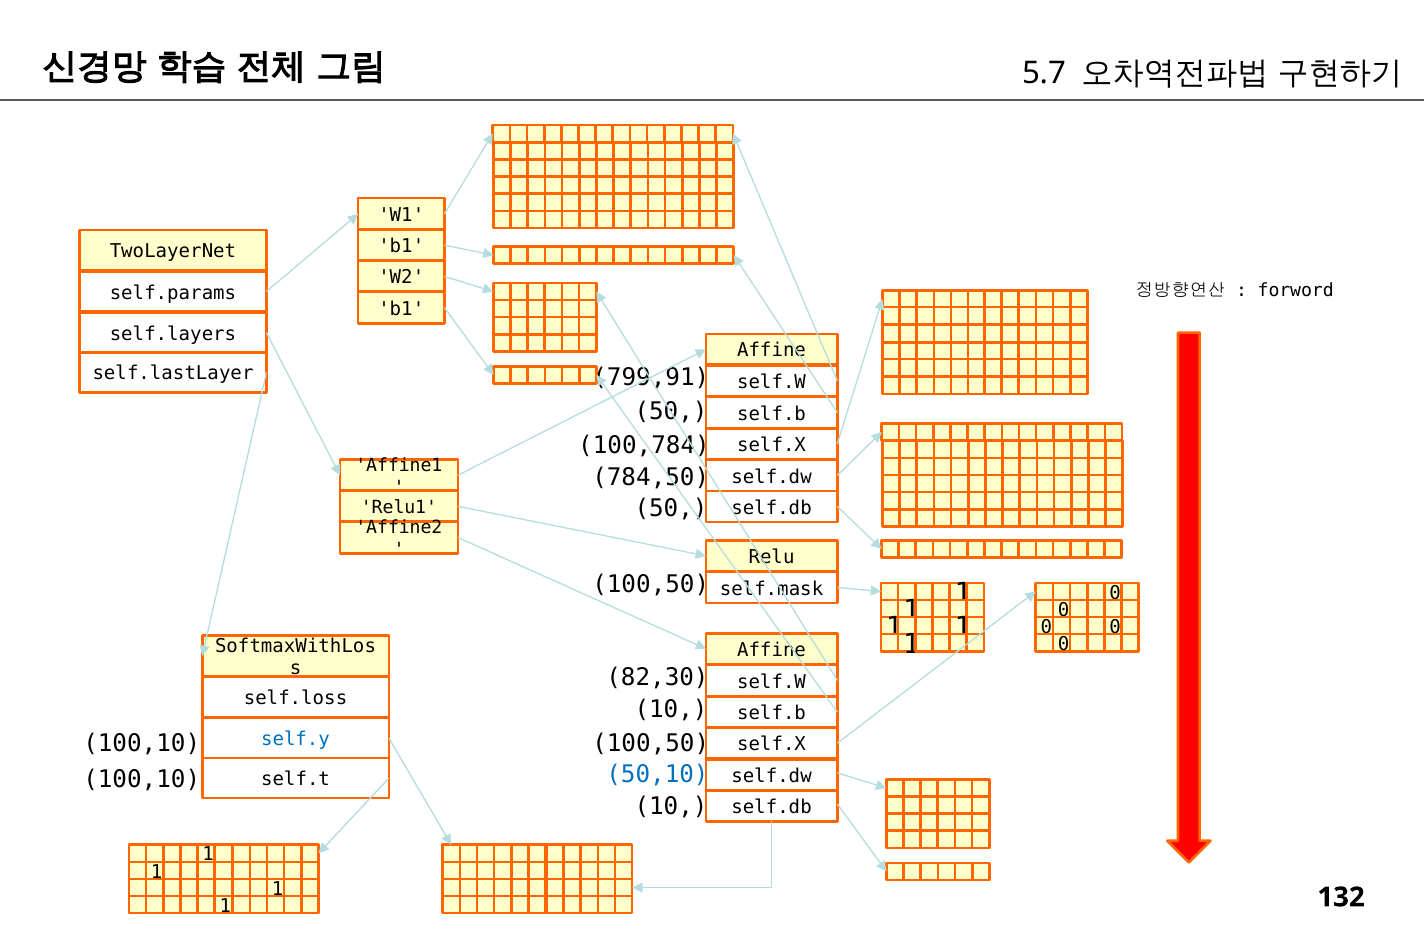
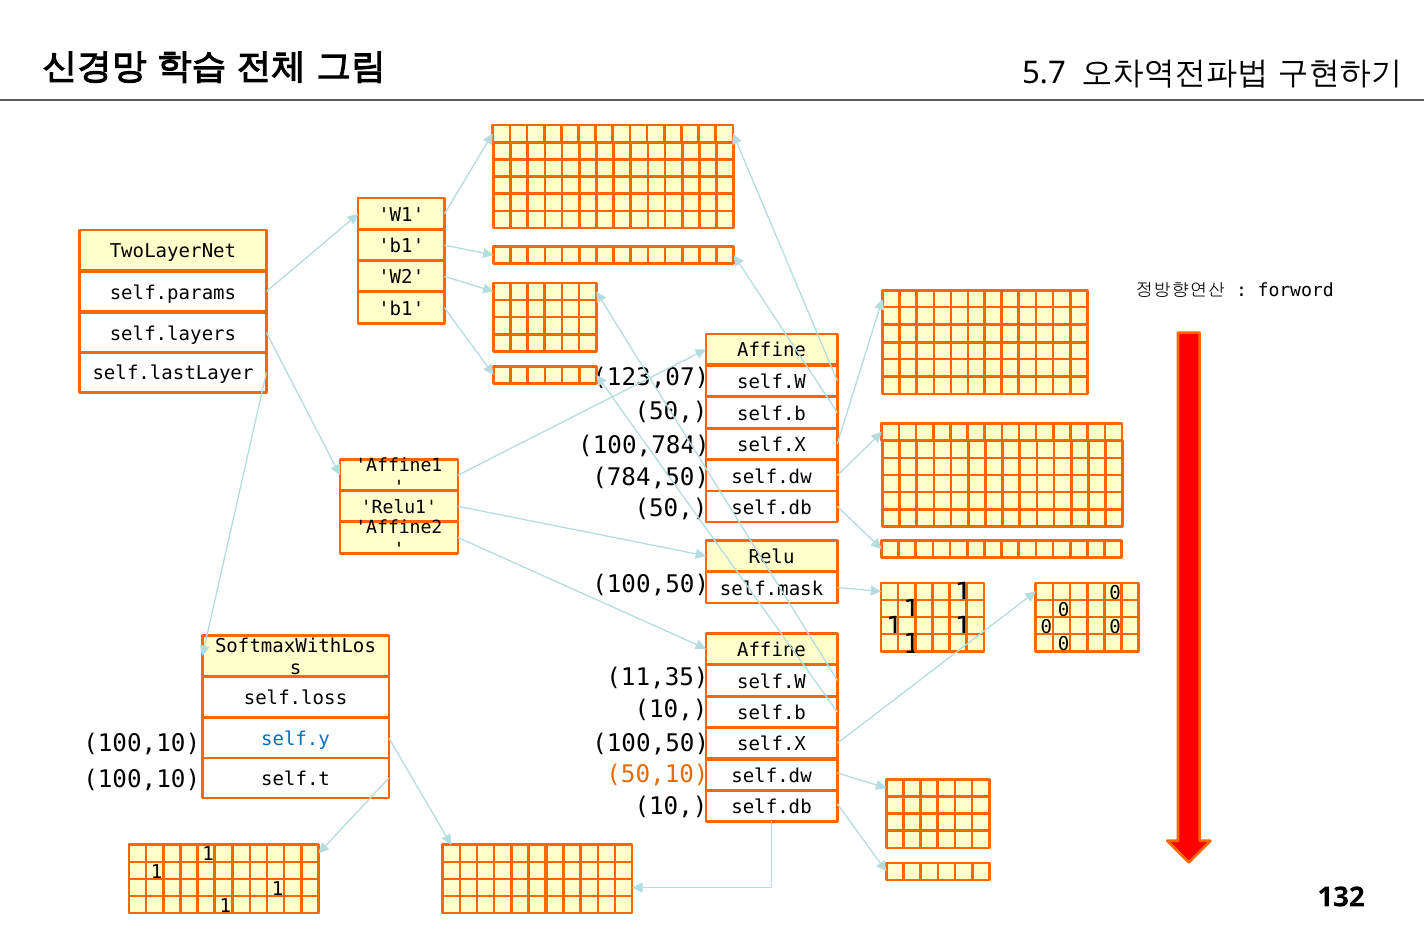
799,91: 799,91 -> 123,07 (651, 377)
82,30: 82,30 -> 11,35 (657, 677)
50,10 colour: blue -> orange (657, 775)
